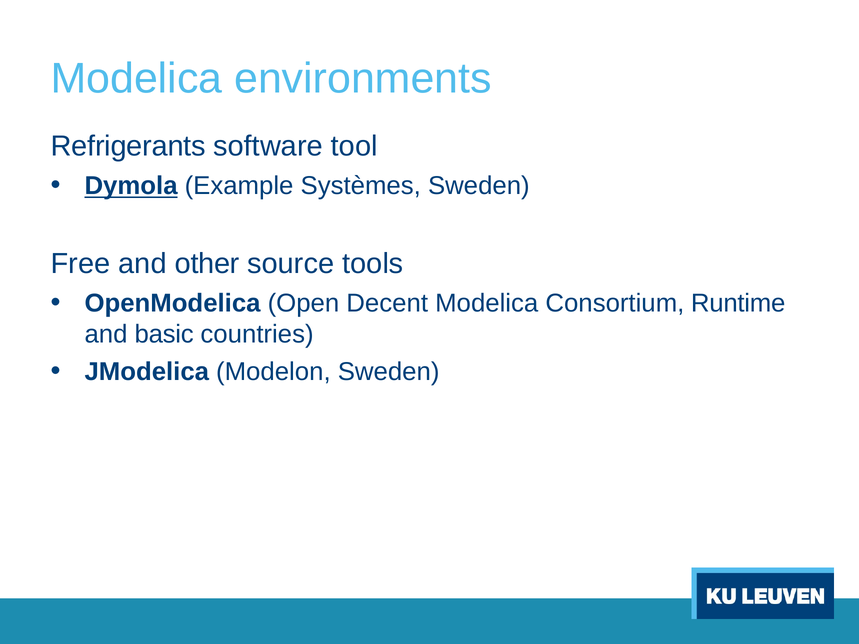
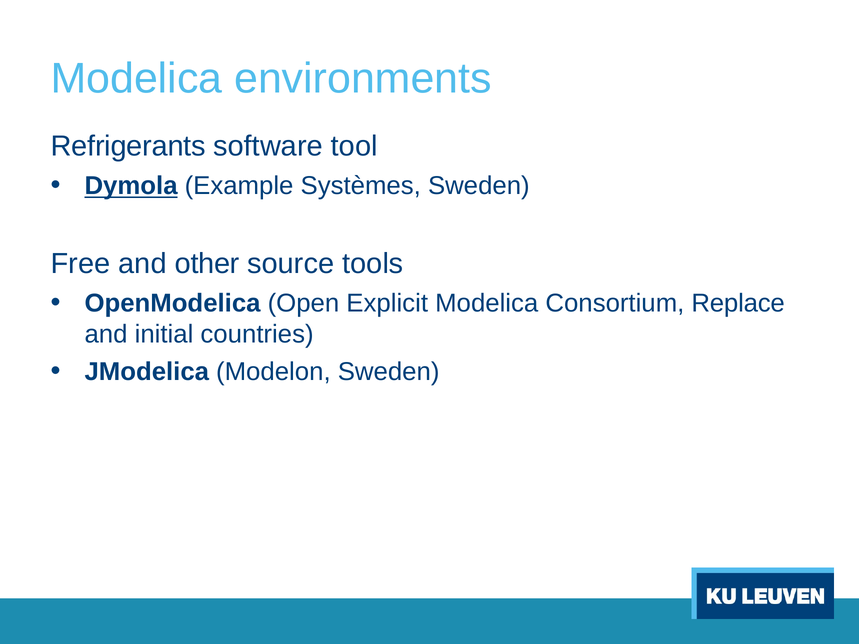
Decent: Decent -> Explicit (387, 303)
Runtime: Runtime -> Replace (738, 303)
basic: basic -> initial (164, 334)
